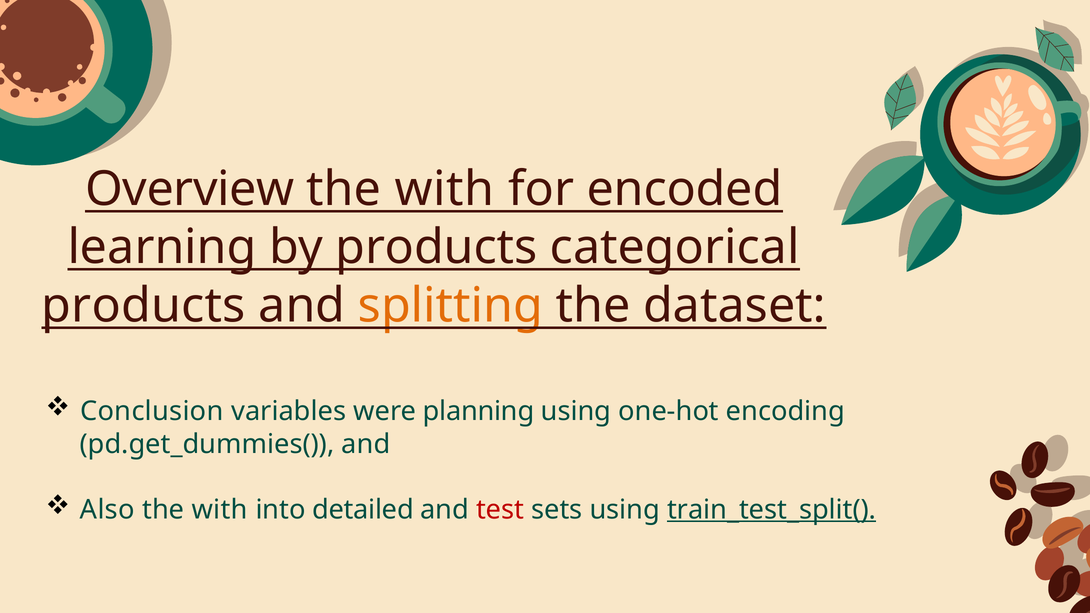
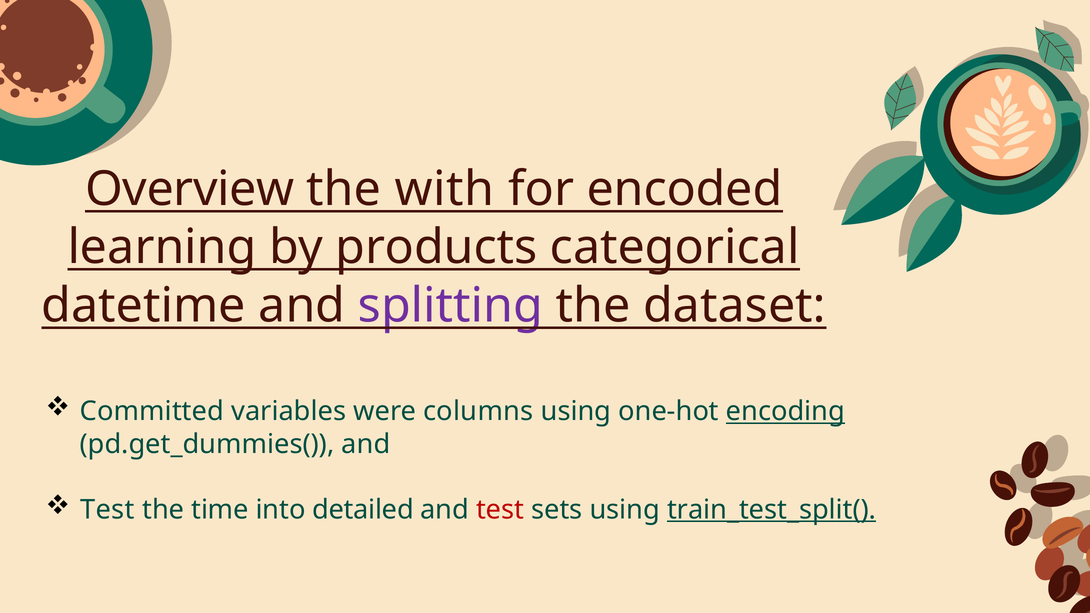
products: products -> datetime (144, 306)
splitting colour: orange -> purple (450, 306)
Conclusion: Conclusion -> Committed (152, 412)
planning: planning -> columns (478, 412)
encoding underline: none -> present (785, 412)
Also: Also -> Test (107, 510)
with: with -> time (220, 510)
